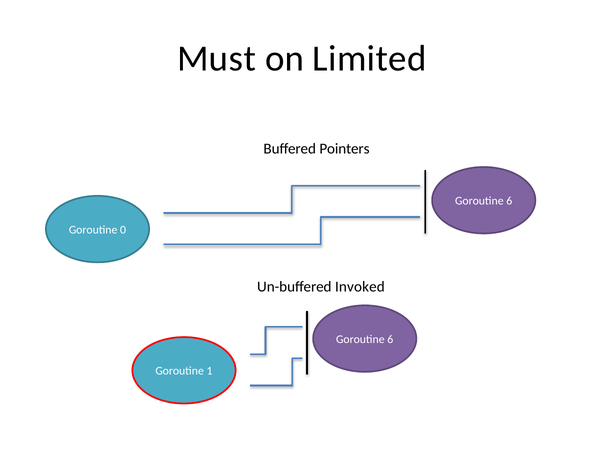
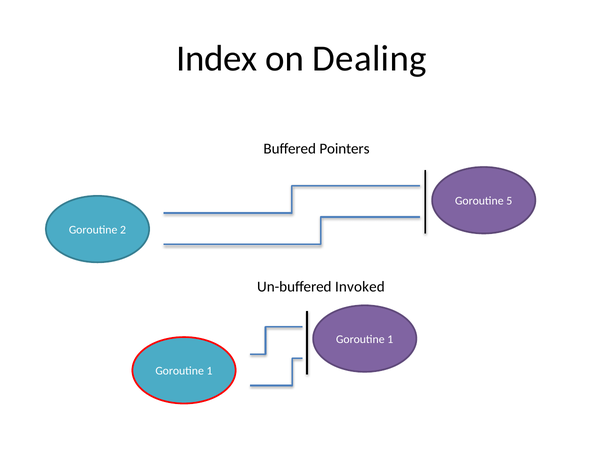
Must: Must -> Index (217, 58)
Limited: Limited -> Dealing (370, 58)
6: 6 -> 5 (509, 201)
0: 0 -> 2 (123, 230)
6: 6 -> 1 (390, 339)
